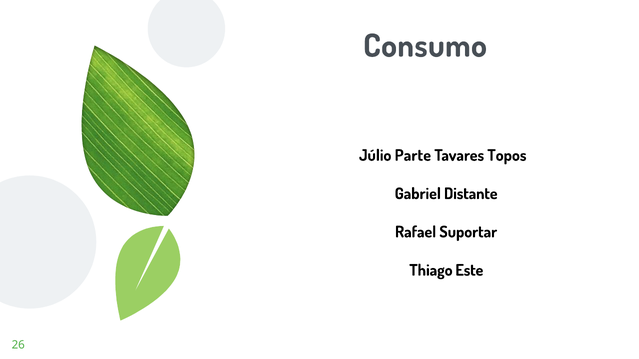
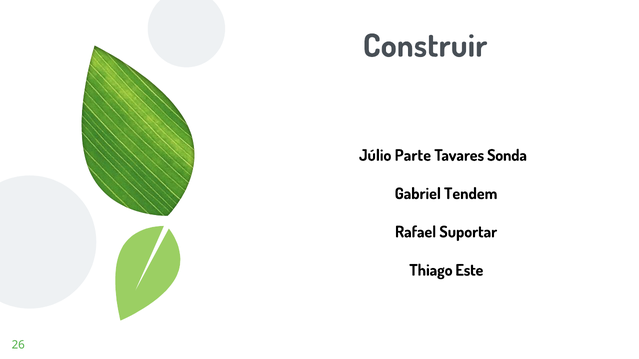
Consumo: Consumo -> Construir (425, 46)
Topos: Topos -> Sonda (507, 156)
Distante: Distante -> Tendem (471, 194)
